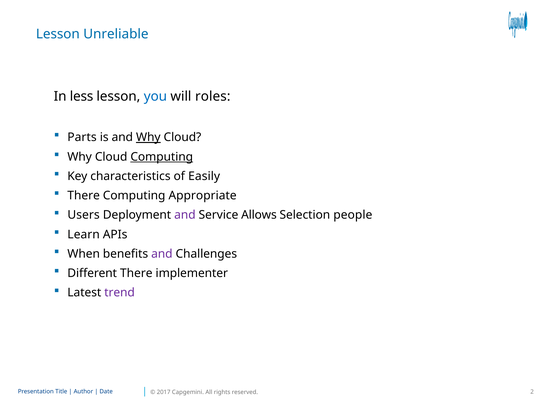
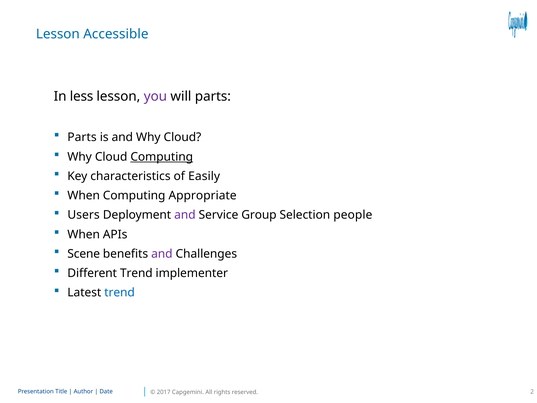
Unreliable: Unreliable -> Accessible (116, 34)
you colour: blue -> purple (155, 96)
will roles: roles -> parts (213, 96)
Why underline: present -> none (148, 137)
There: There -> When (84, 195)
Allows: Allows -> Group (259, 215)
Learn: Learn -> When (84, 234)
When: When -> Scene (84, 254)
Different There: There -> Trend (136, 273)
trend colour: purple -> blue (120, 293)
